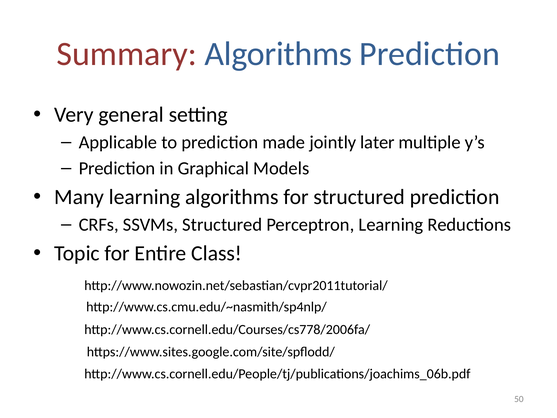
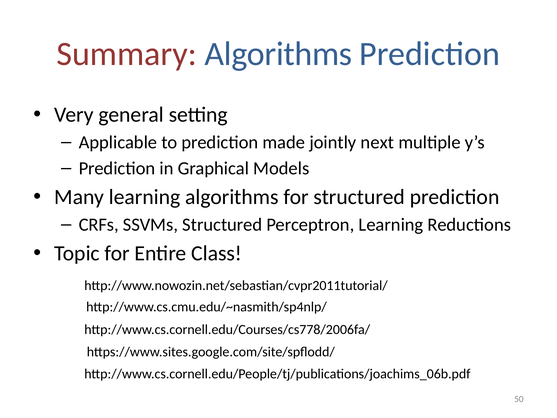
later: later -> next (377, 142)
